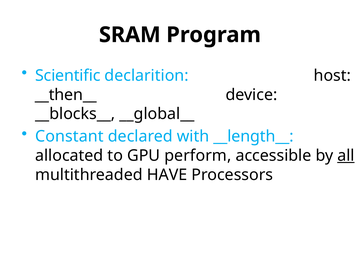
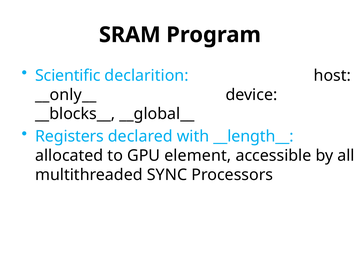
__then__: __then__ -> __only__ (66, 95)
Constant: Constant -> Registers (69, 136)
perform: perform -> element (198, 156)
all underline: present -> none (346, 156)
HAVE: HAVE -> SYNC (167, 175)
